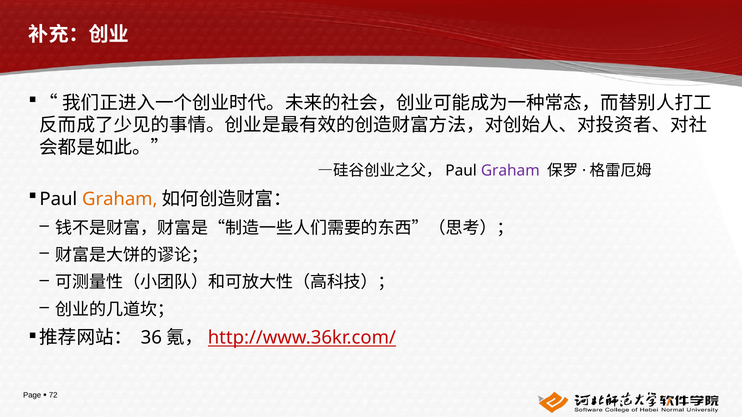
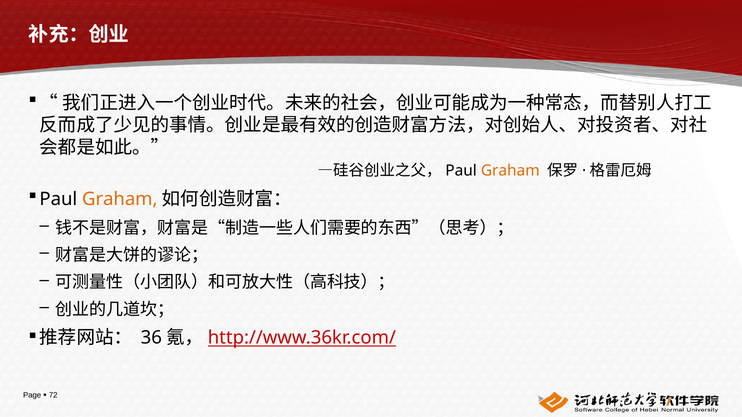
Graham colour: purple -> orange (510, 171)
